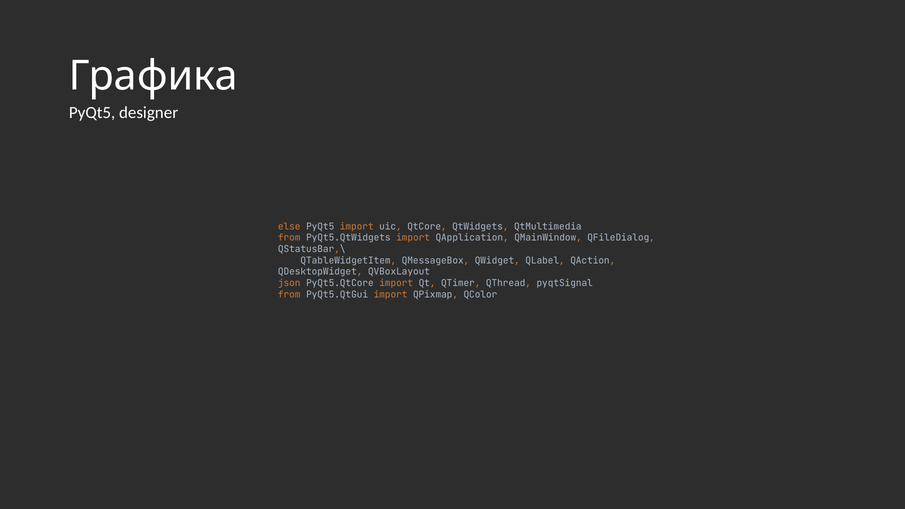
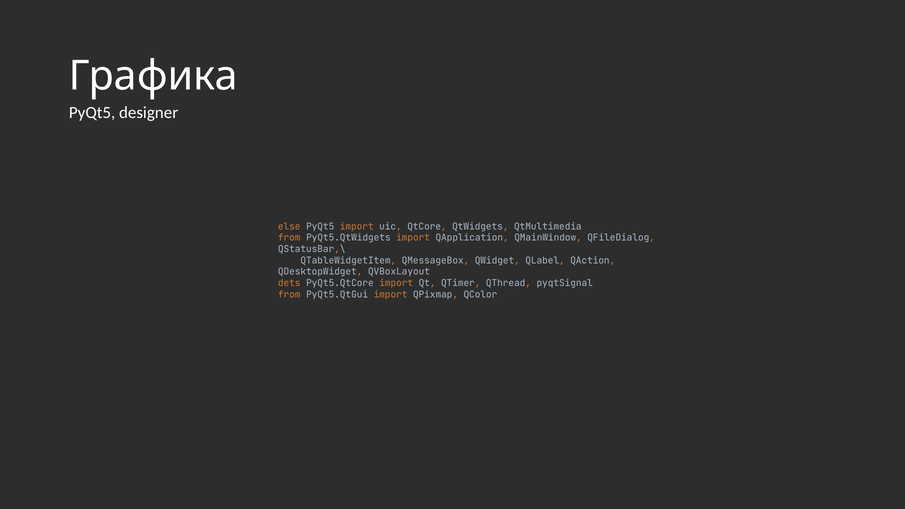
json: json -> dets (289, 283)
